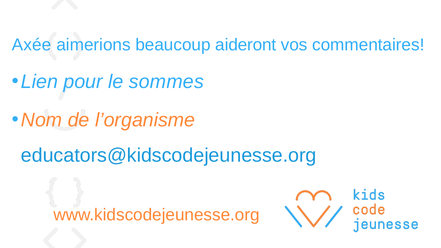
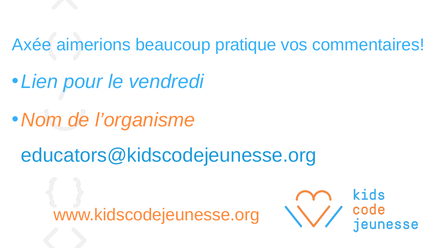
aideront: aideront -> pratique (246, 45)
sommes: sommes -> vendredi (166, 82)
